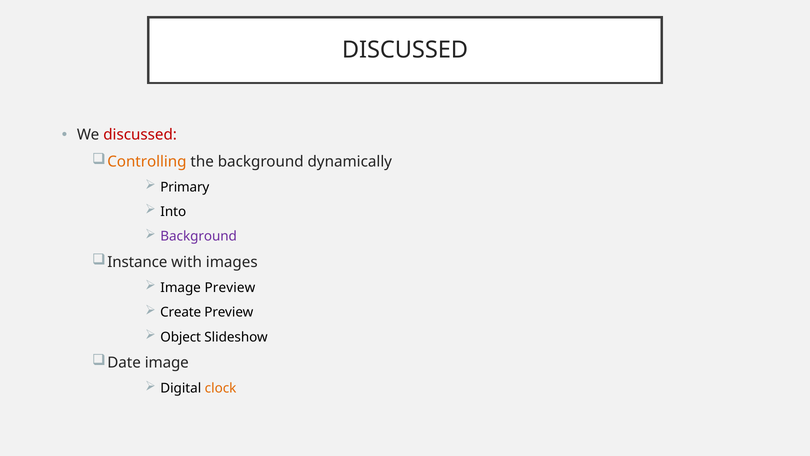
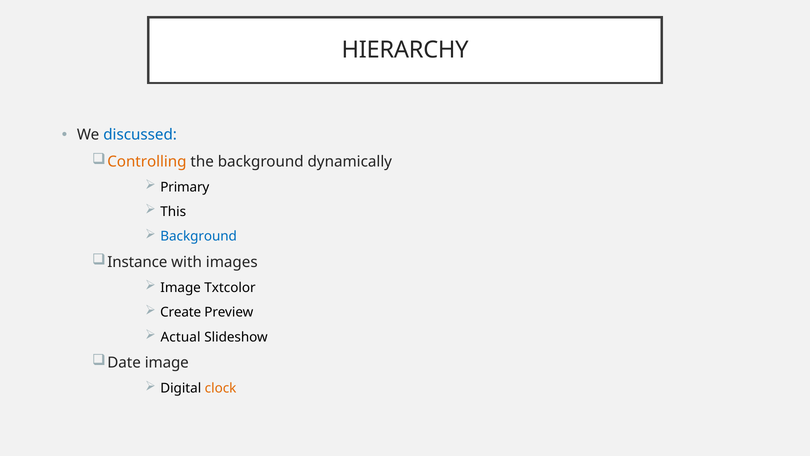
DISCUSSED: DISCUSSED -> HIERARCHY (405, 50)
discussed colour: red -> blue (140, 135)
Into: Into -> This (173, 212)
Background colour: purple -> blue (199, 236)
Image Preview: Preview -> Txtcolor (230, 288)
Object: Object -> Actual (181, 337)
